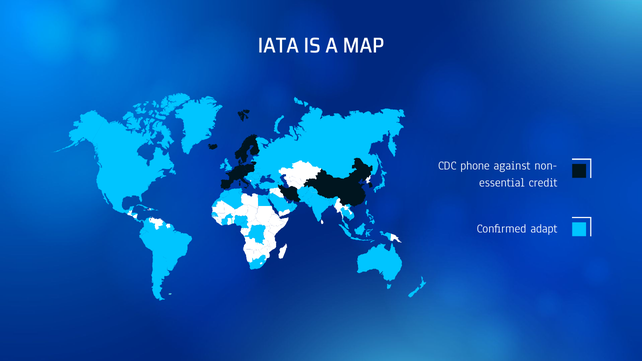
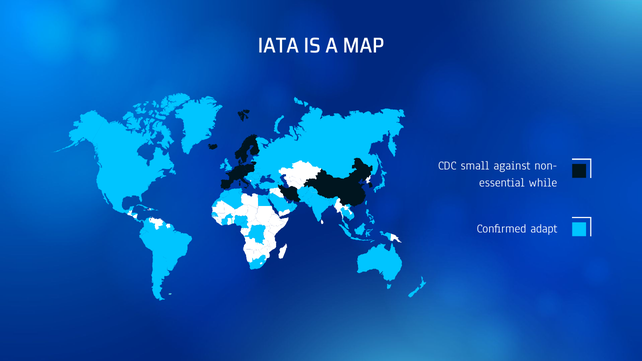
phone: phone -> small (475, 165)
credit: credit -> while (543, 183)
